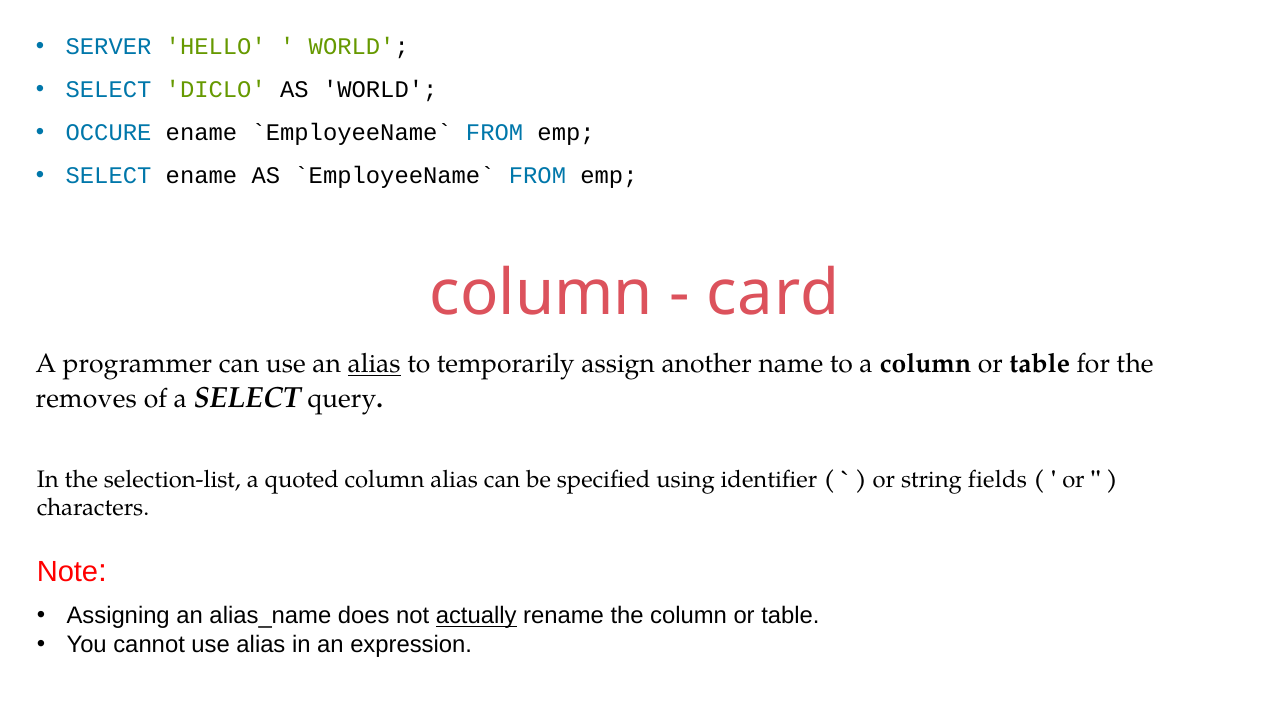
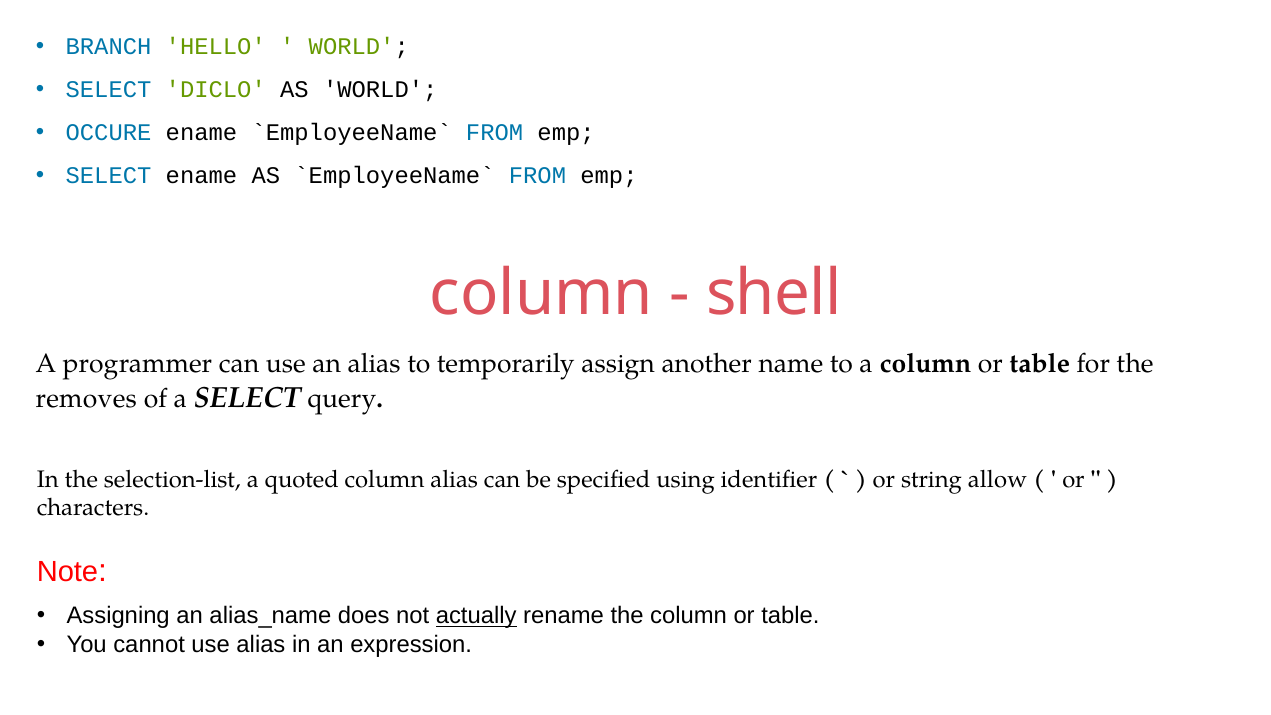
SERVER: SERVER -> BRANCH (109, 47)
card: card -> shell (774, 293)
alias underline: present -> none (374, 364)
fields: fields -> allow (997, 479)
